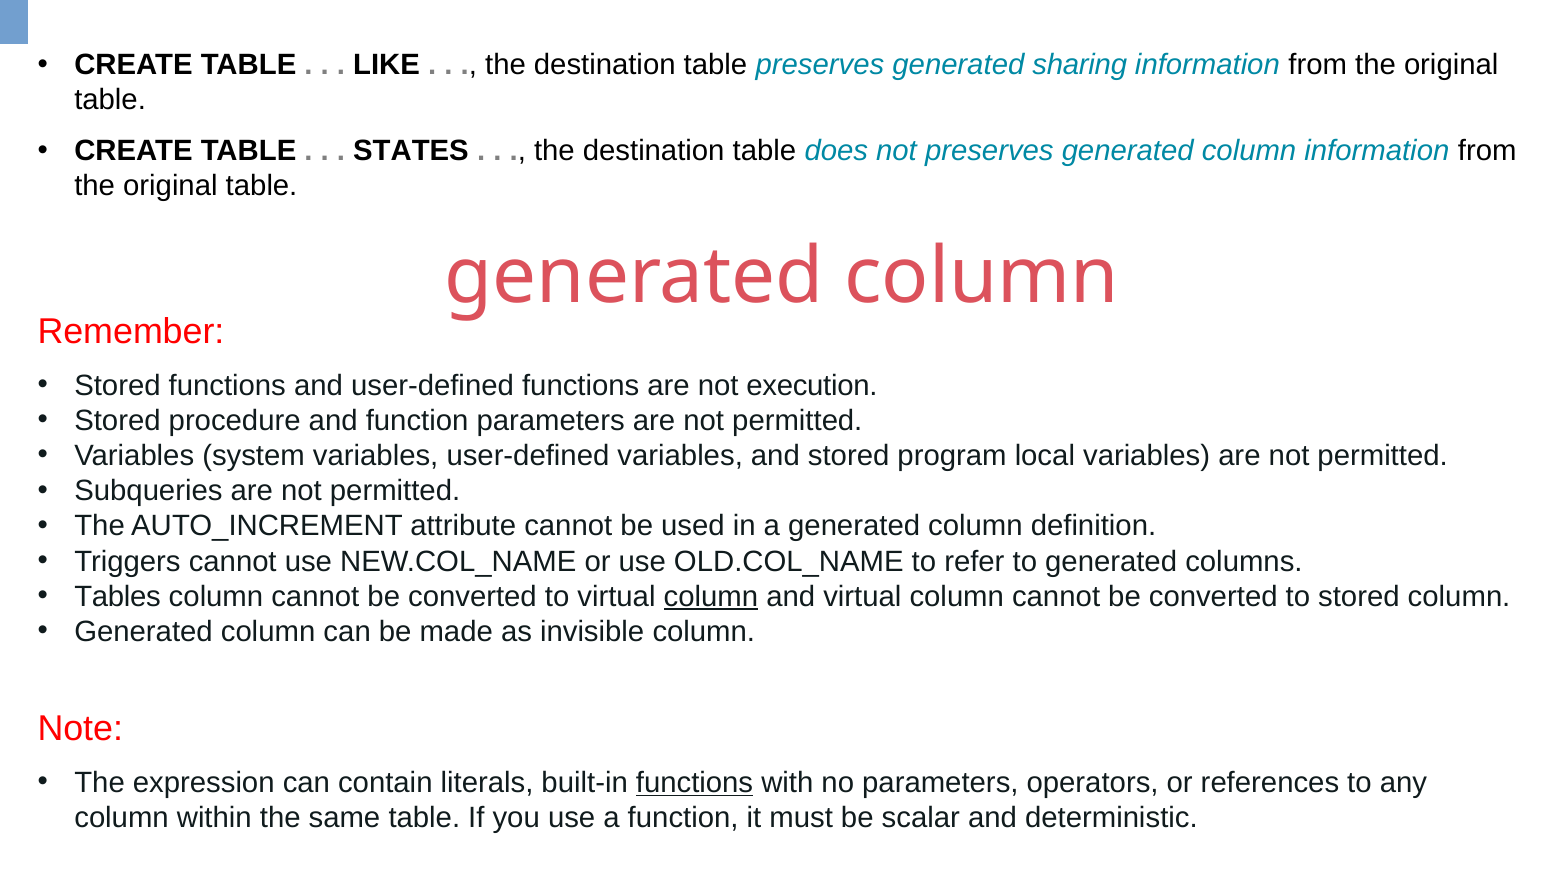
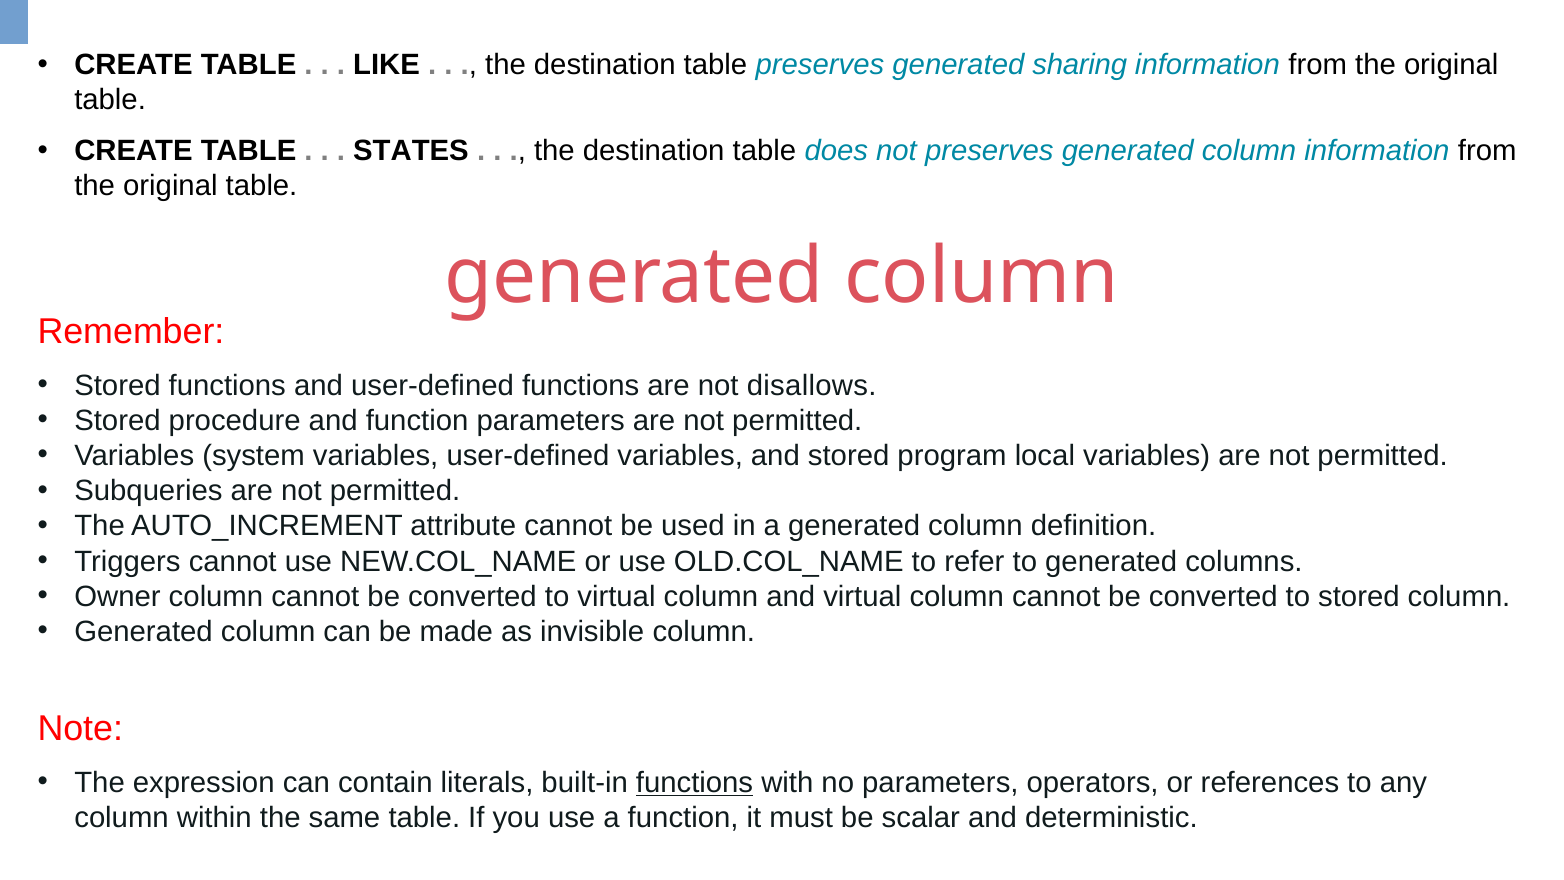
execution: execution -> disallows (812, 385)
Tables: Tables -> Owner (117, 596)
column underline: present -> none (711, 596)
